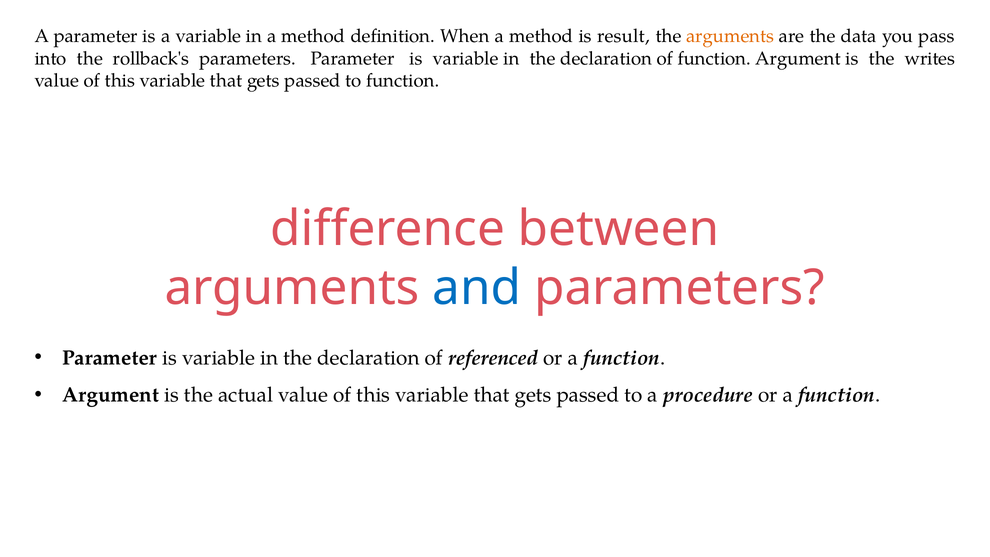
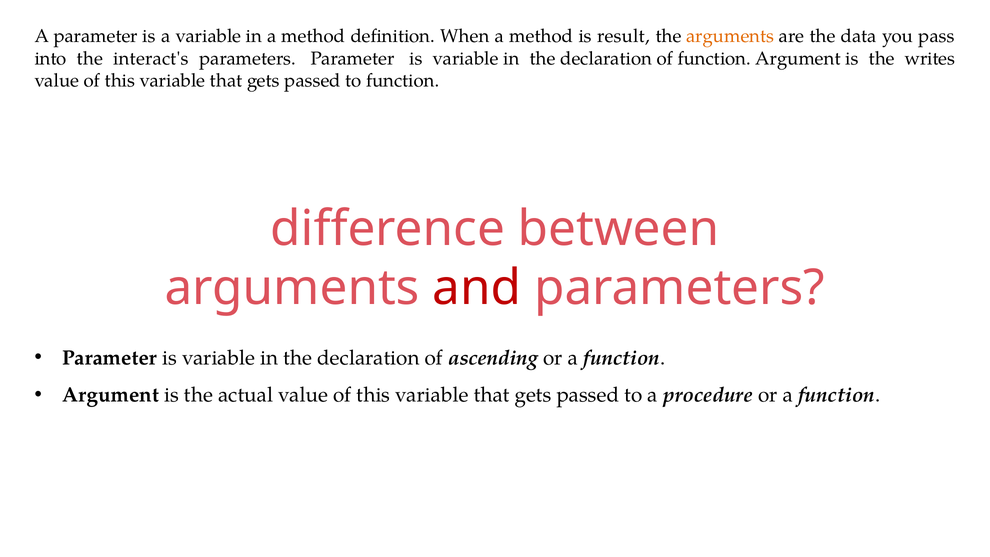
rollback's: rollback's -> interact's (151, 58)
and colour: blue -> red (477, 288)
referenced: referenced -> ascending (493, 358)
